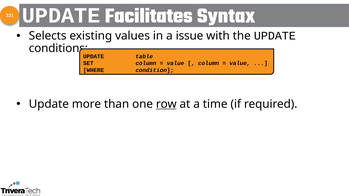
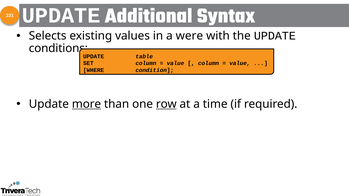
Facilitates: Facilitates -> Additional (149, 15)
issue: issue -> were (189, 36)
more underline: none -> present (86, 104)
